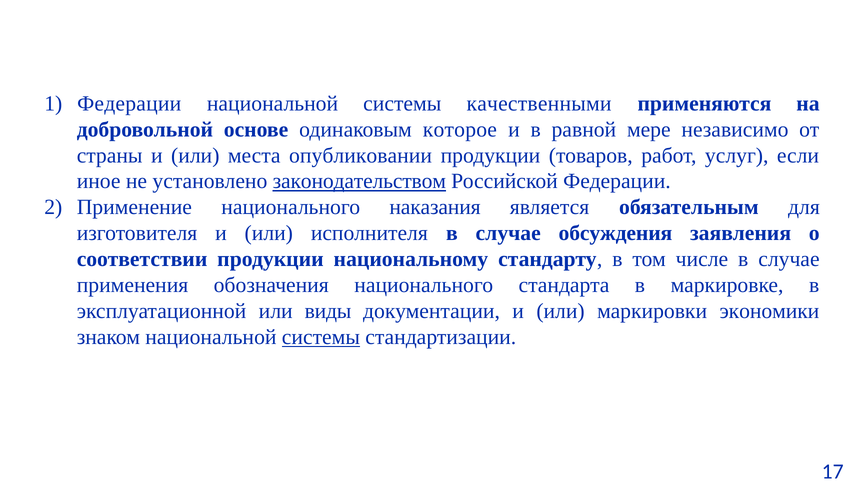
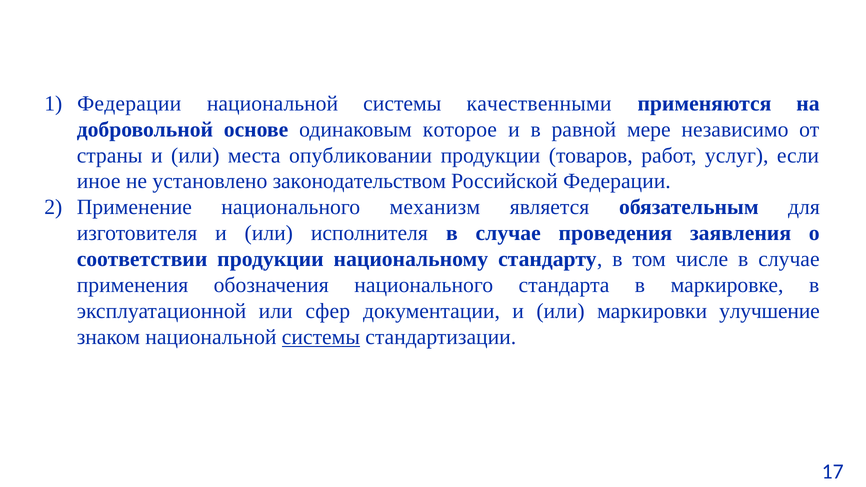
законодательством underline: present -> none (359, 181)
наказания: наказания -> механизм (435, 207)
обсуждения: обсуждения -> проведения (615, 233)
виды: виды -> сфер (328, 311)
экономики: экономики -> улучшение (769, 311)
